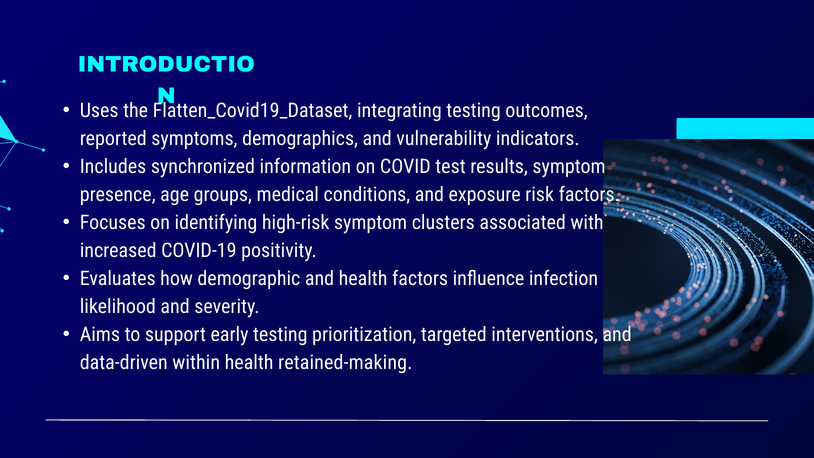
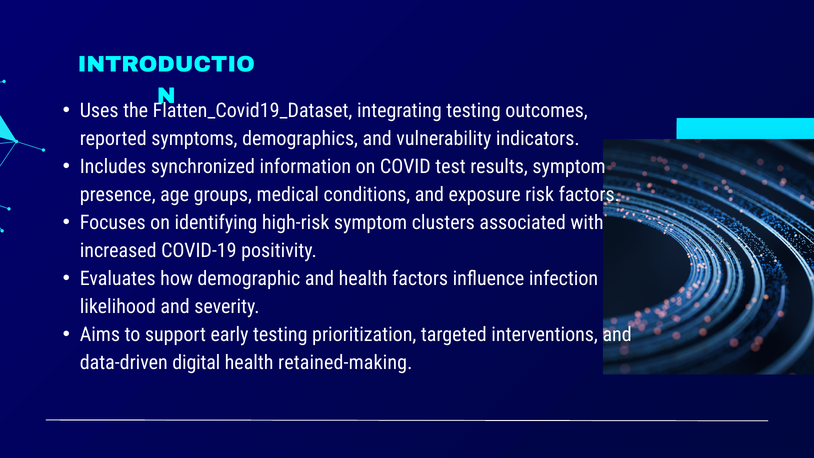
within: within -> digital (196, 362)
